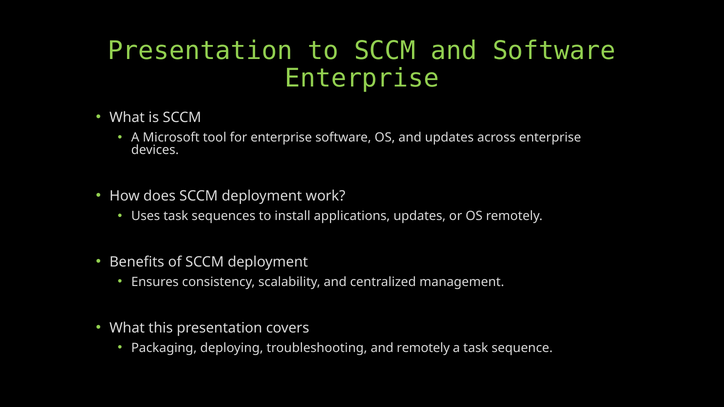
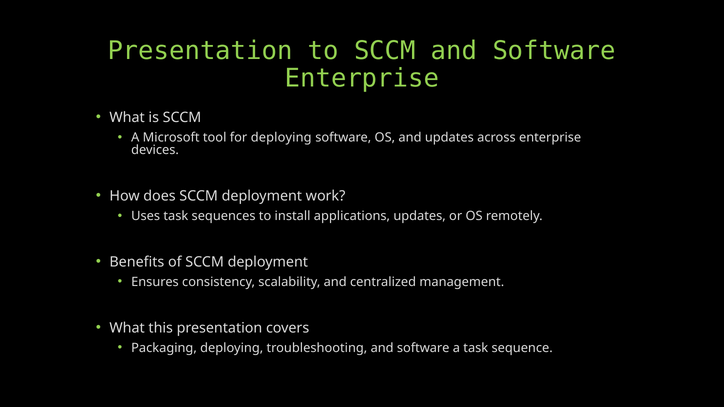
for enterprise: enterprise -> deploying (281, 138)
troubleshooting and remotely: remotely -> software (423, 348)
